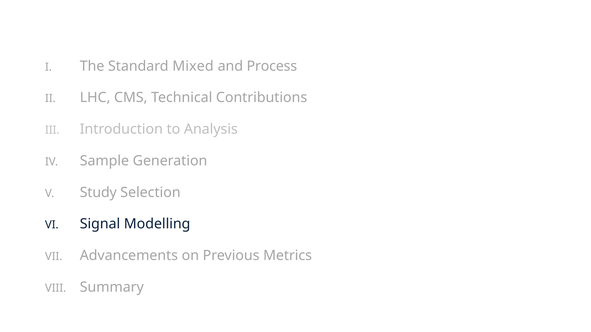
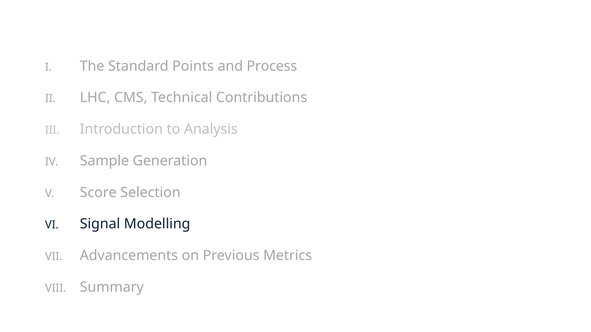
Mixed: Mixed -> Points (193, 66)
Study: Study -> Score (98, 193)
